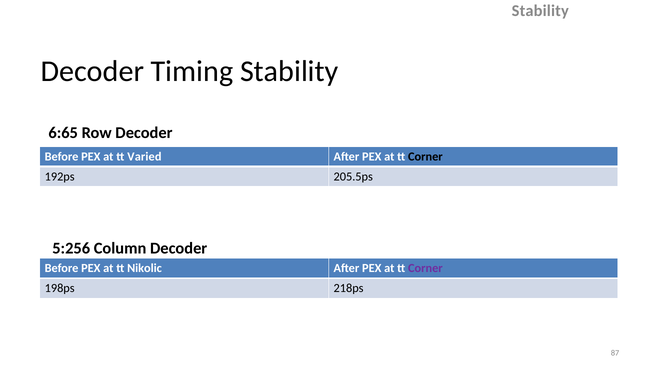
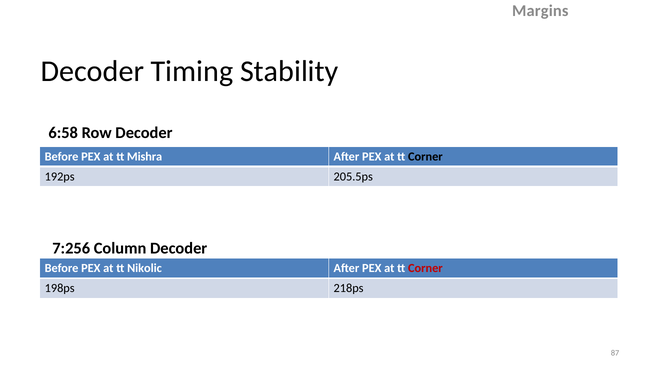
Stability: Stability -> Margins (540, 11)
6:65: 6:65 -> 6:58 (63, 133)
Varied: Varied -> Mishra (145, 156)
5:256: 5:256 -> 7:256 (71, 248)
Corner colour: purple -> red (425, 268)
